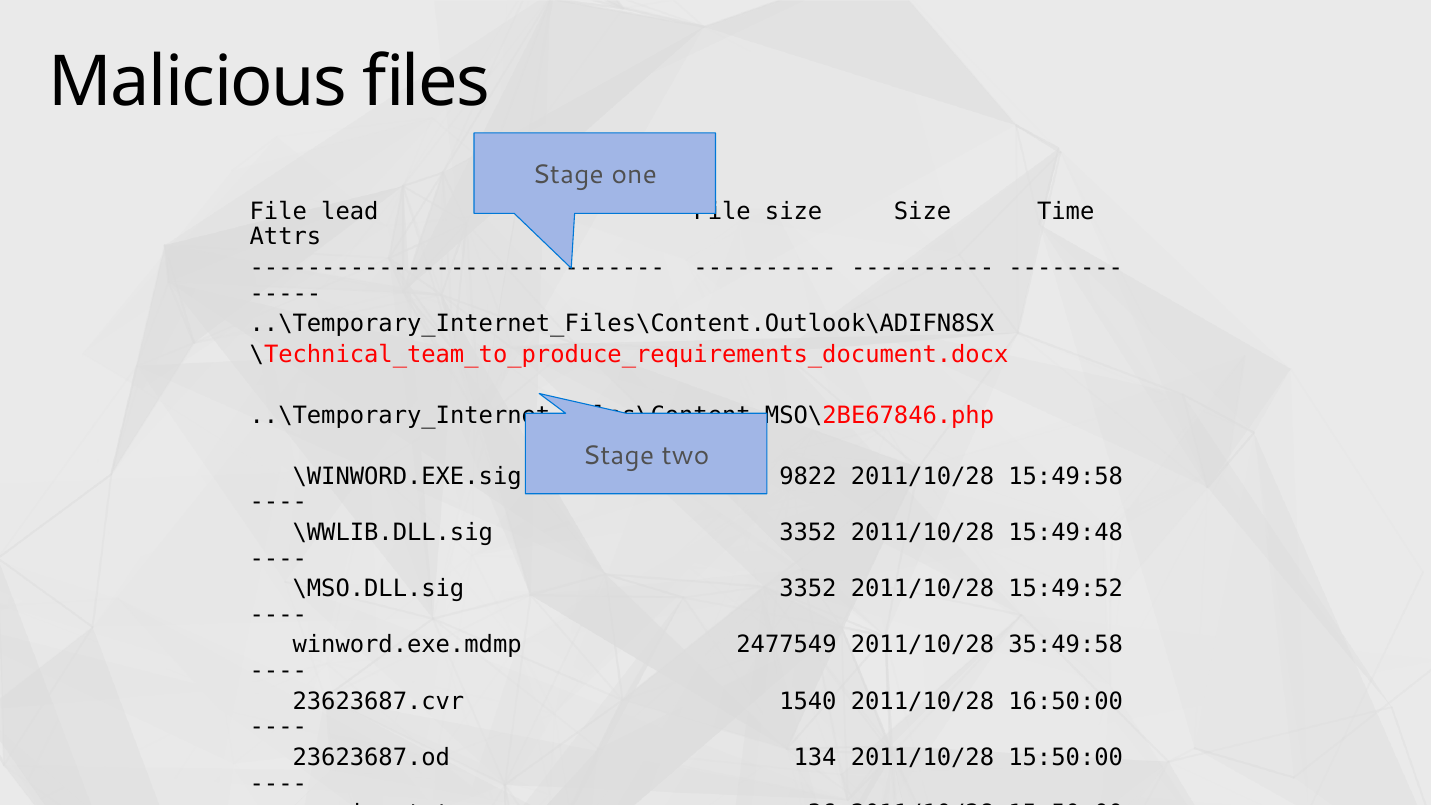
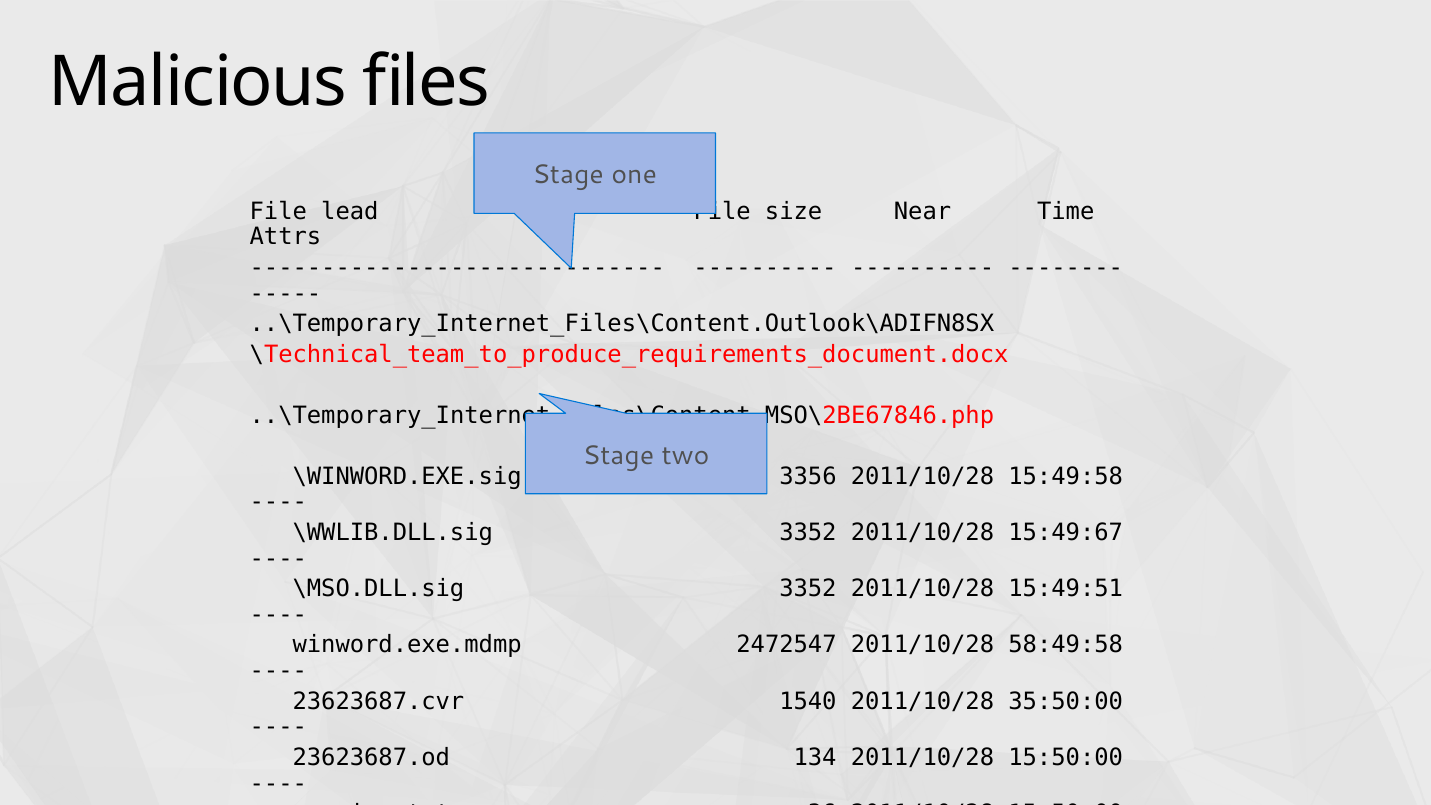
size Size: Size -> Near (923, 211)
9822: 9822 -> 3356 (808, 476)
15:49:48: 15:49:48 -> 15:49:67 (1066, 533)
15:49:52: 15:49:52 -> 15:49:51 (1066, 589)
2477549: 2477549 -> 2472547 (787, 645)
35:49:58: 35:49:58 -> 58:49:58 (1066, 645)
16:50:00: 16:50:00 -> 35:50:00 (1066, 701)
